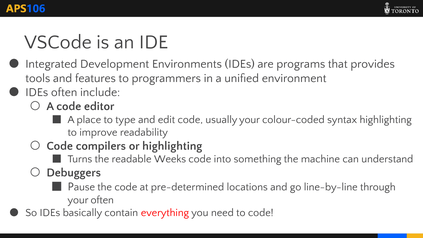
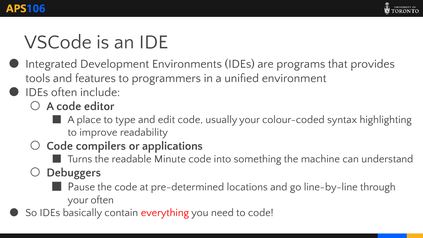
or highlighting: highlighting -> applications (172, 146)
Weeks: Weeks -> Minute (170, 159)
